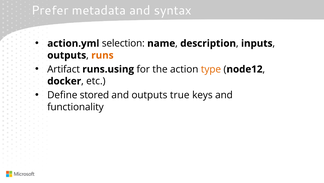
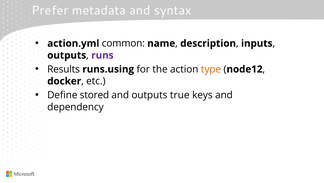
selection: selection -> common (123, 43)
runs colour: orange -> purple (102, 55)
Artifact: Artifact -> Results (64, 69)
functionality: functionality -> dependency (75, 107)
